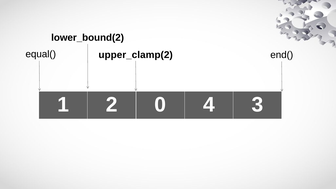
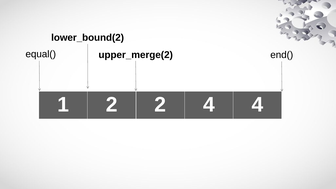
upper_clamp(2: upper_clamp(2 -> upper_merge(2 (136, 55)
2 0: 0 -> 2 (160, 105)
4 3: 3 -> 4 (257, 105)
